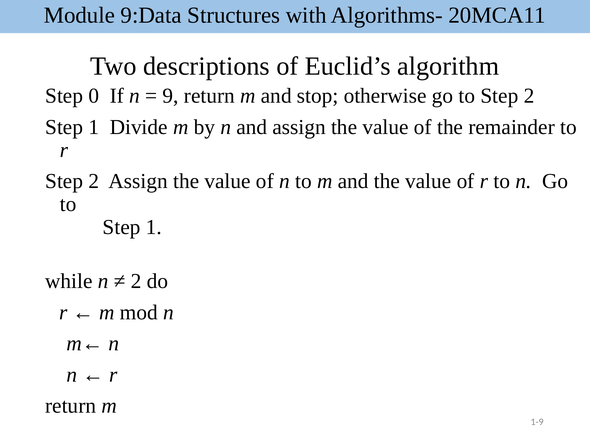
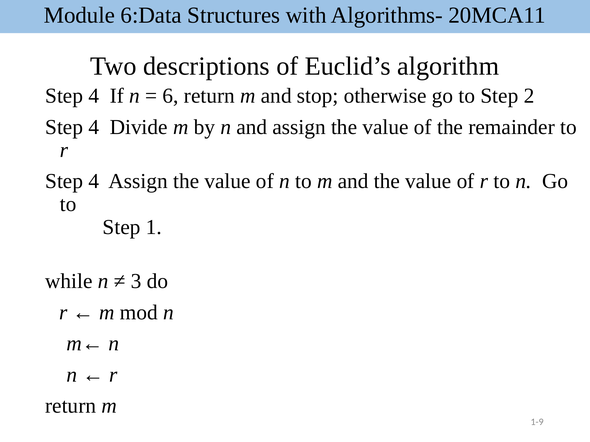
9:Data: 9:Data -> 6:Data (151, 15)
0: 0 -> 4 (94, 96)
9: 9 -> 6 (171, 96)
1: 1 -> 4 (94, 127)
2: 2 -> 4 (94, 181)
2: 2 -> 3 (136, 282)
